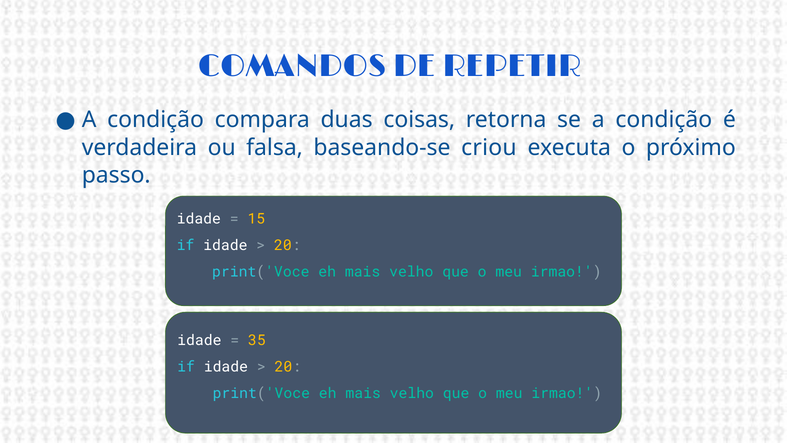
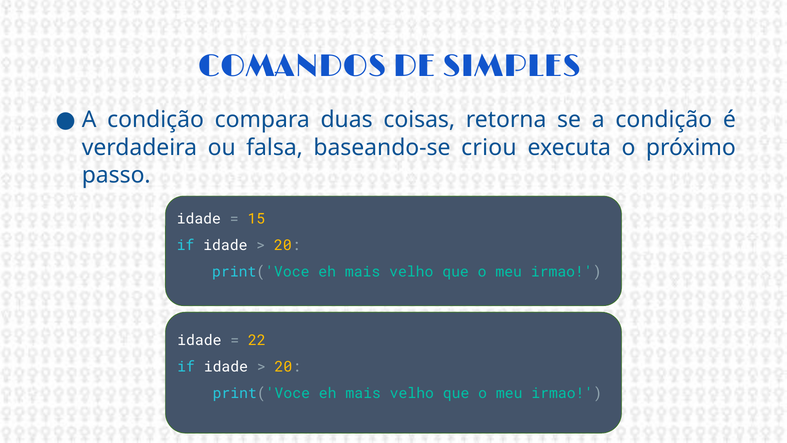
REPETIR: REPETIR -> SIMPLES (512, 66)
35: 35 -> 22 (257, 340)
